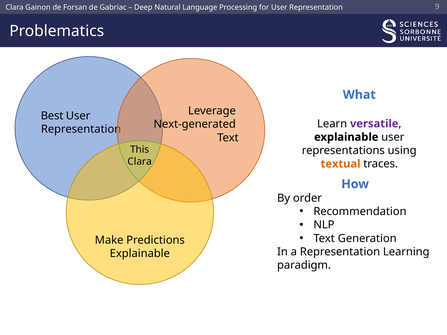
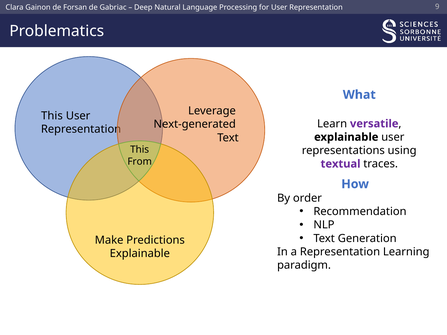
Best: Best -> This (52, 116)
Clara: Clara -> From (140, 162)
textual colour: orange -> purple (340, 164)
